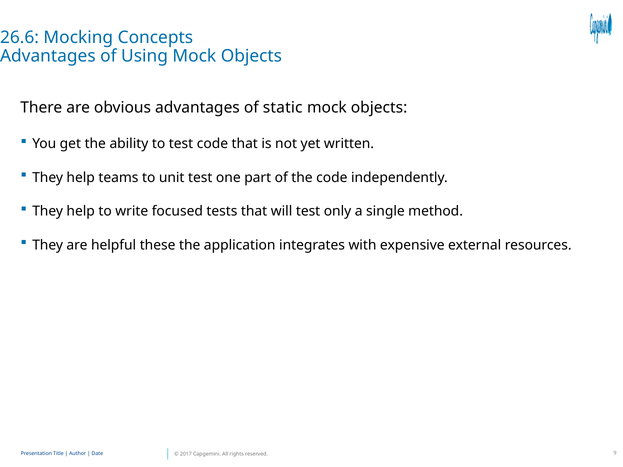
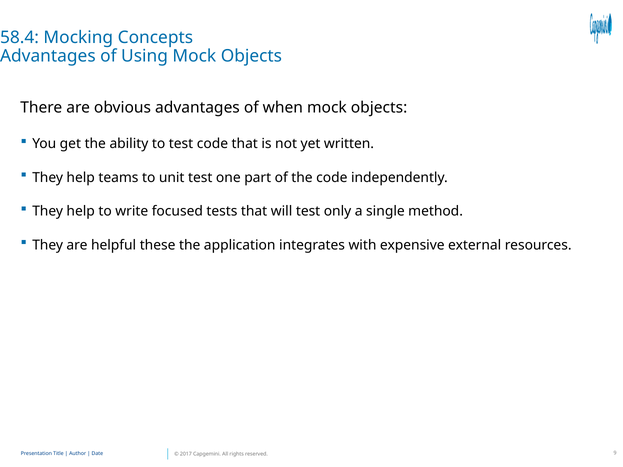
26.6: 26.6 -> 58.4 (19, 37)
static: static -> when (283, 108)
